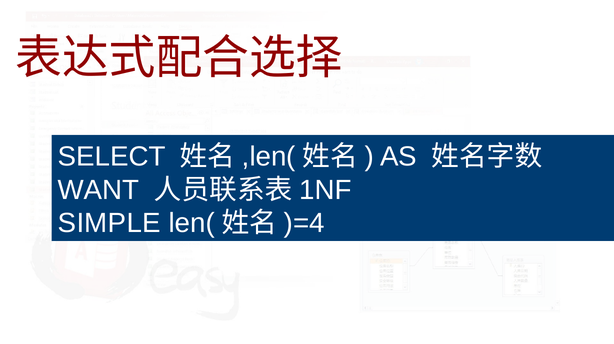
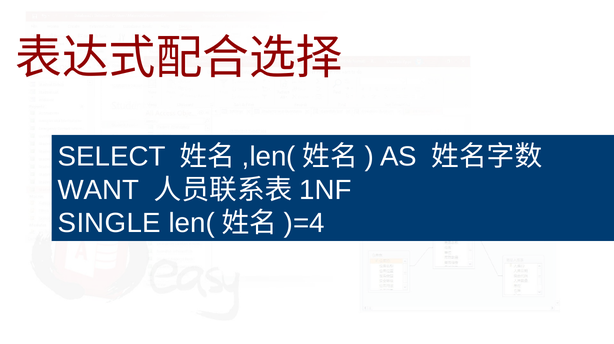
SIMPLE: SIMPLE -> SINGLE (109, 223)
